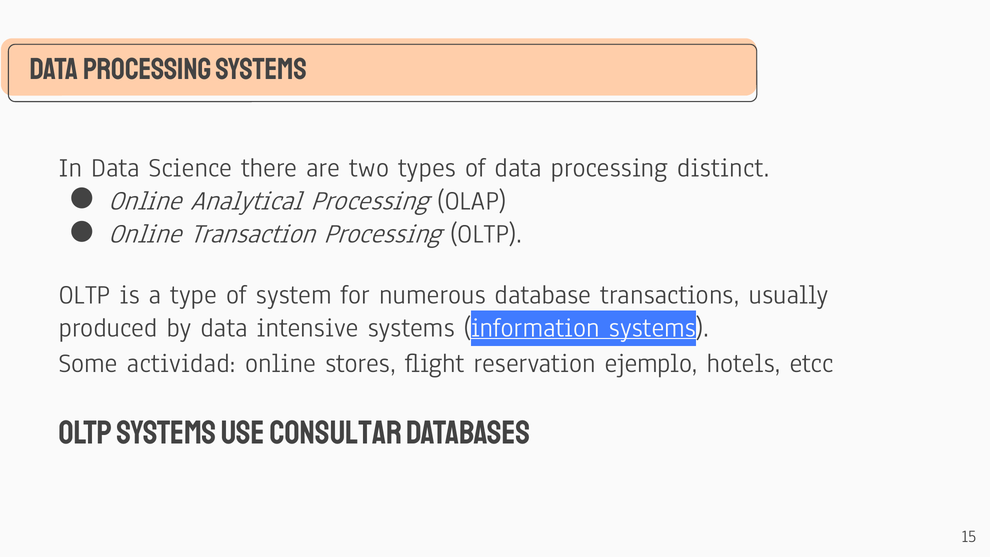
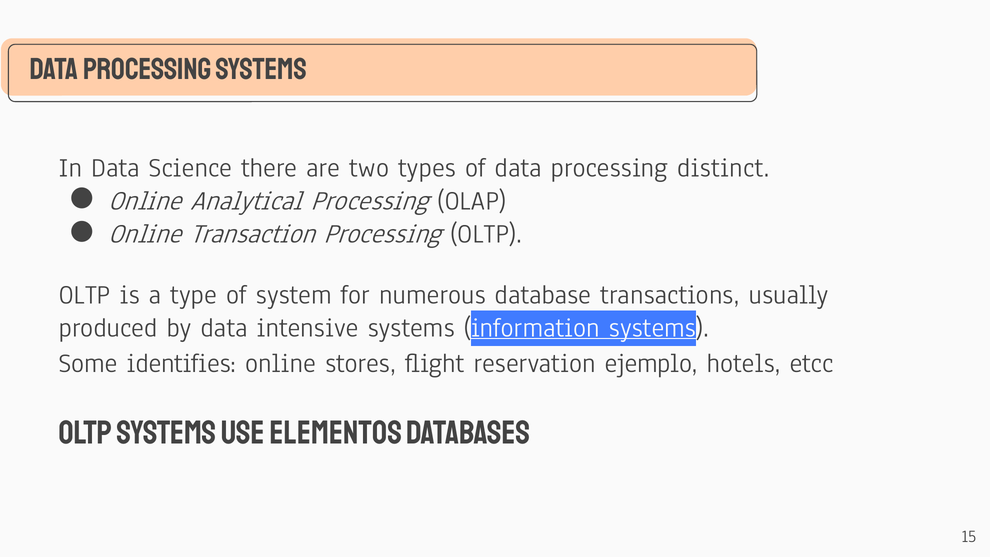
actividad: actividad -> identifies (182, 363)
Consultar: Consultar -> Elementos (336, 433)
